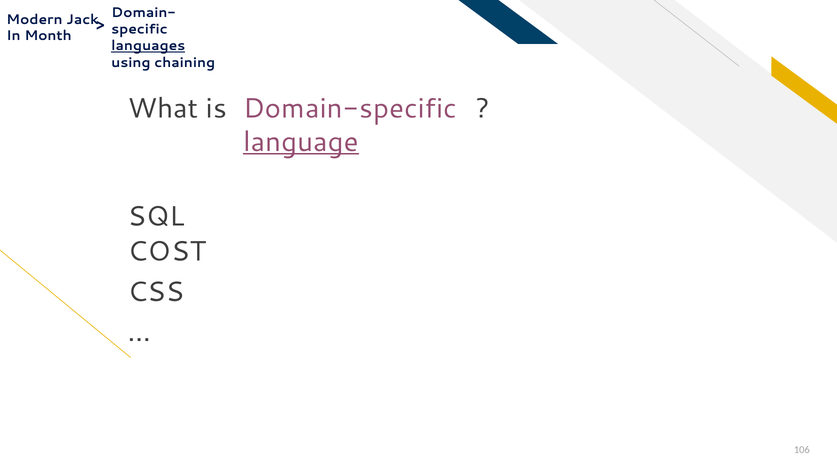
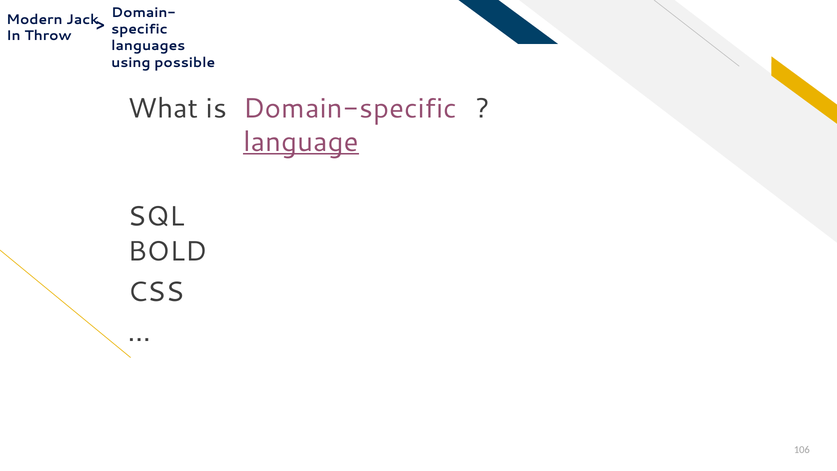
Month: Month -> Throw (48, 35)
languages underline: present -> none (148, 46)
chaining: chaining -> possible (185, 63)
COST: COST -> BOLD (167, 252)
